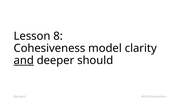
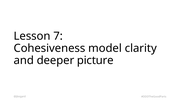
8: 8 -> 7 (58, 36)
and underline: present -> none (24, 61)
should: should -> picture (95, 61)
